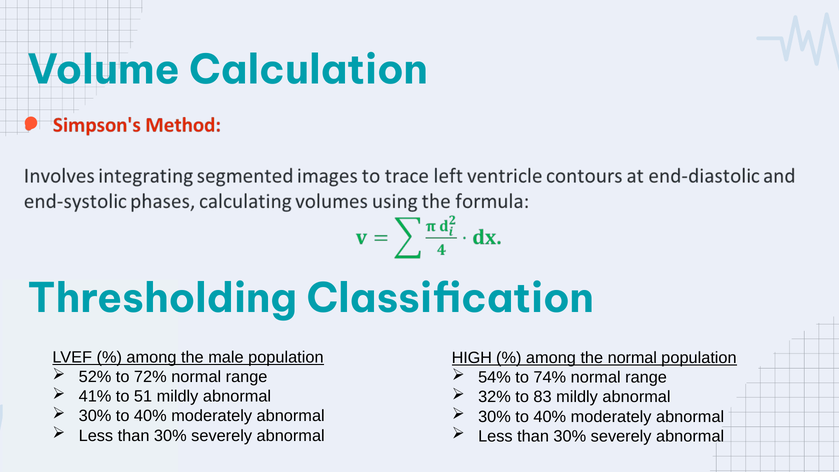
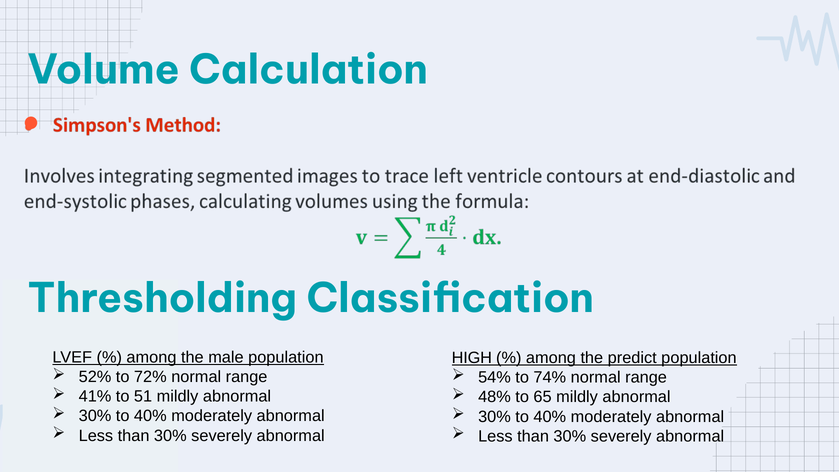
the normal: normal -> predict (632, 358)
32%: 32% -> 48% (494, 397)
83: 83 -> 65 (543, 397)
